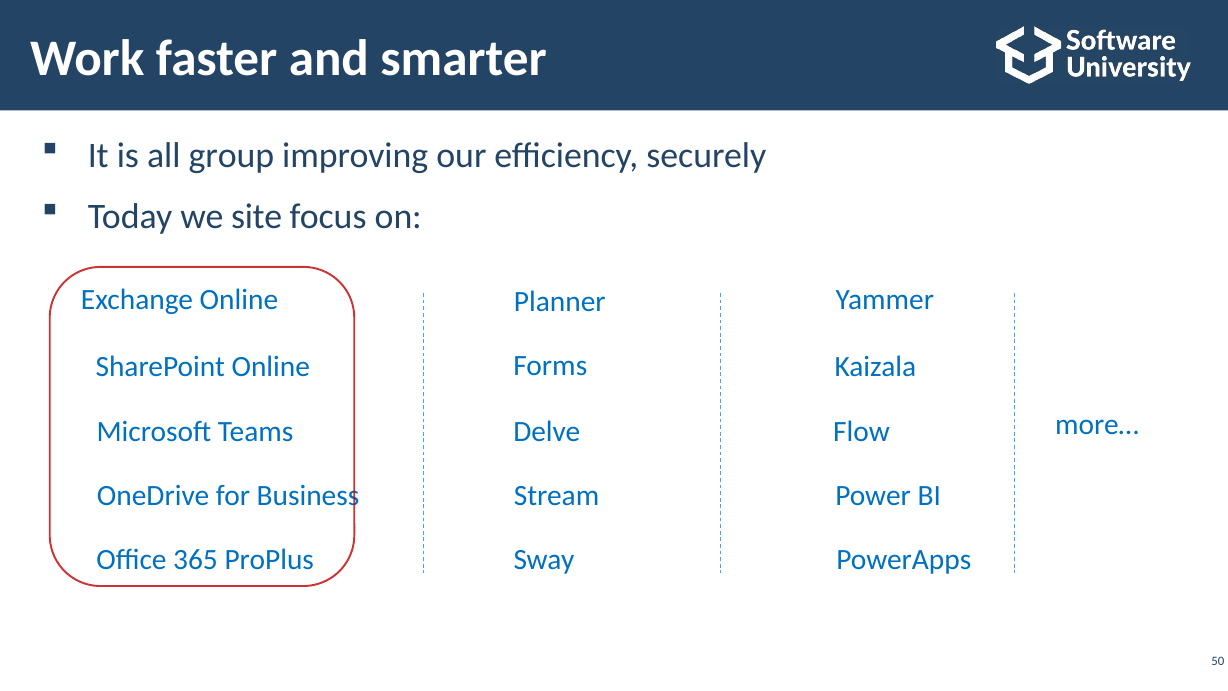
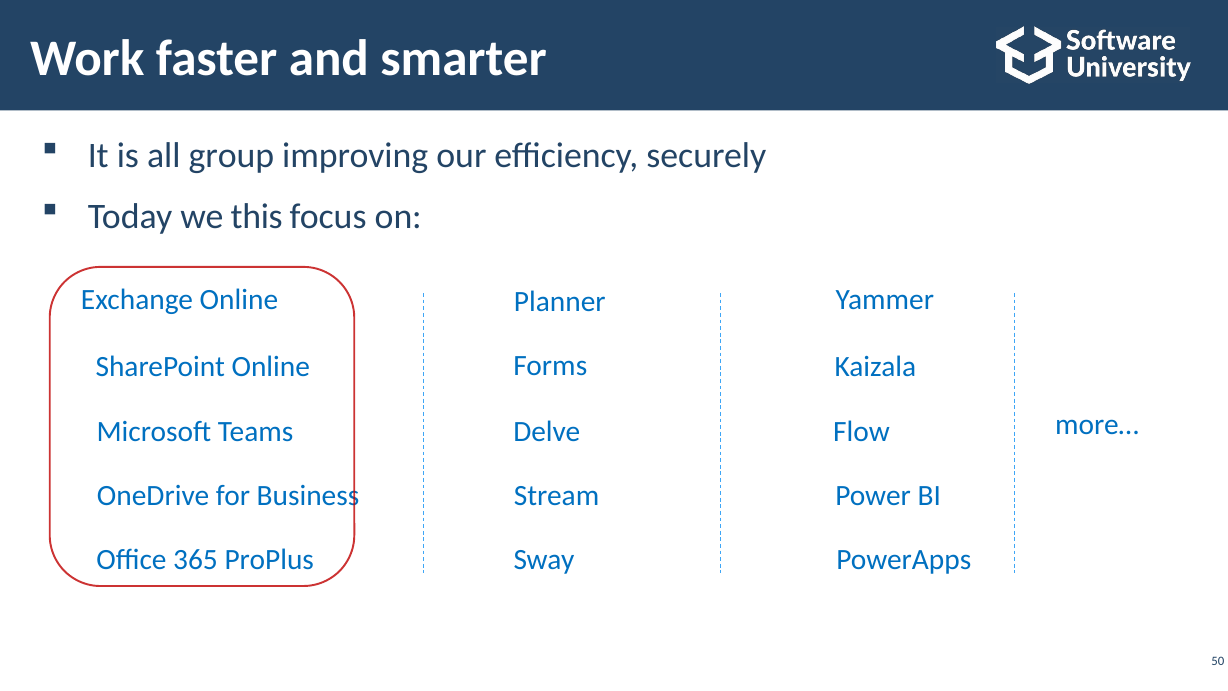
site: site -> this (257, 216)
